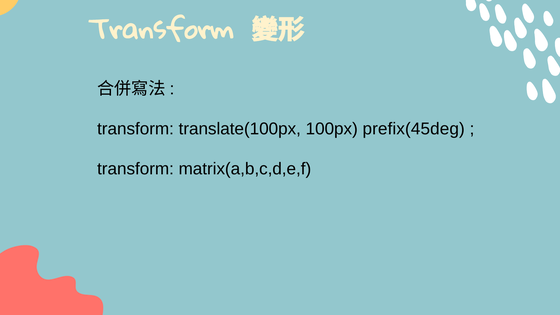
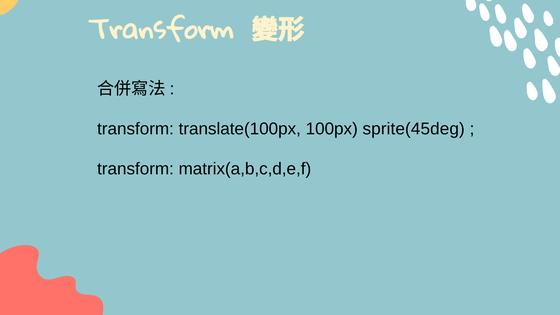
prefix(45deg: prefix(45deg -> sprite(45deg (414, 129)
